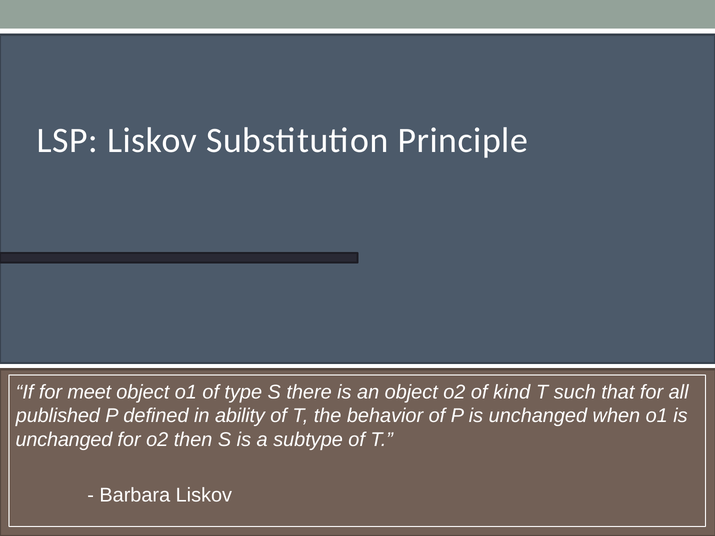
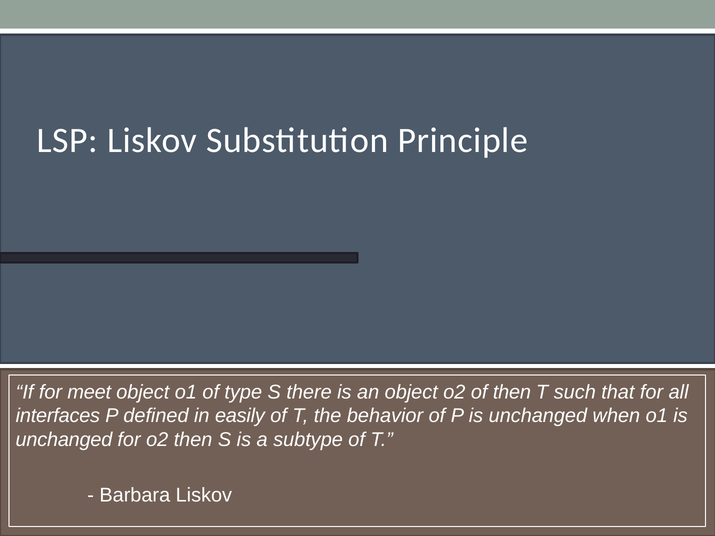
of kind: kind -> then (512, 392)
published: published -> interfaces (58, 416)
ability: ability -> easily (240, 416)
